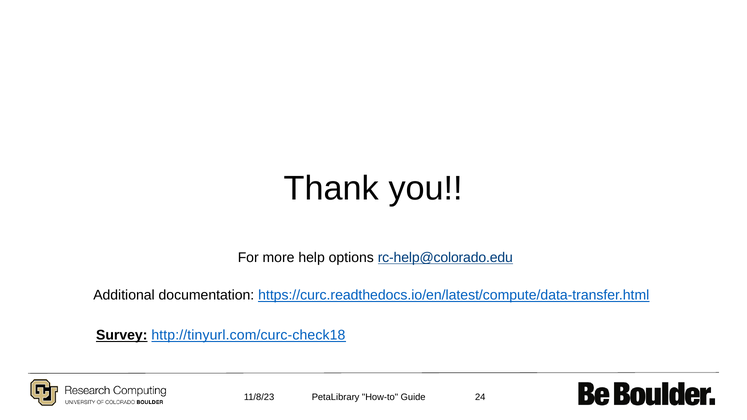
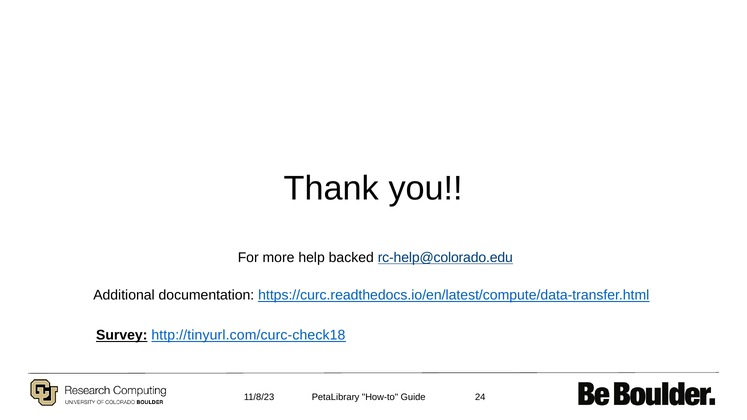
options: options -> backed (351, 258)
